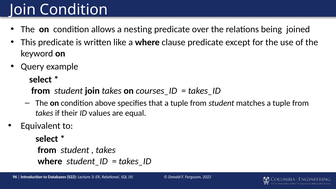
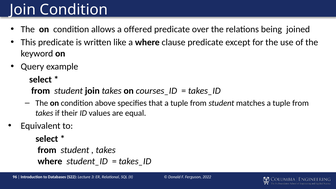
nesting: nesting -> offered (138, 29)
